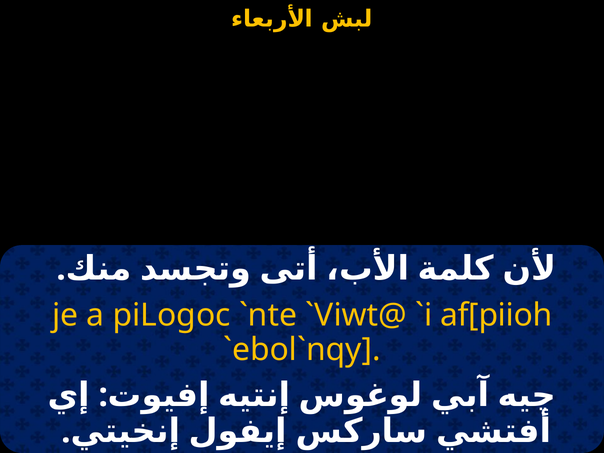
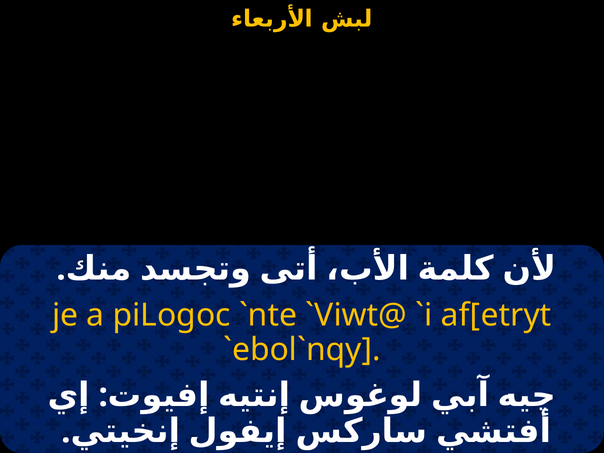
af[piioh: af[piioh -> af[etryt (496, 315)
